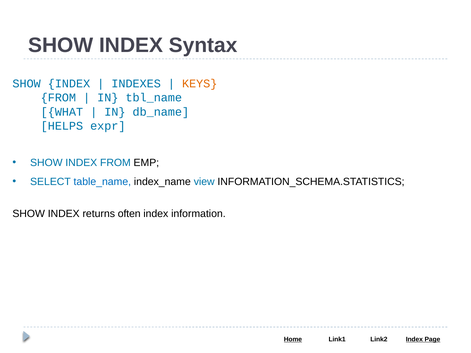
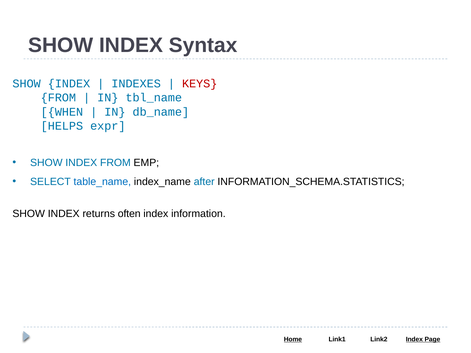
KEYS colour: orange -> red (200, 84)
WHAT: WHAT -> WHEN (62, 112)
view: view -> after (204, 182)
